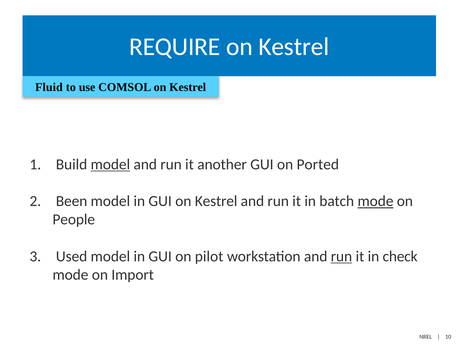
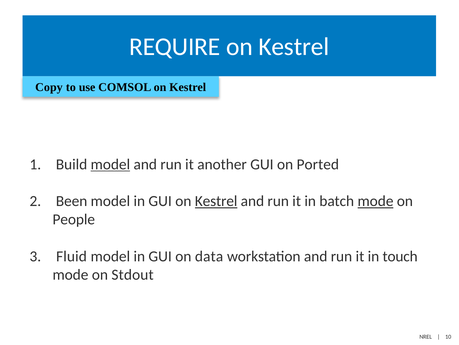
Fluid: Fluid -> Copy (49, 87)
Kestrel underline: none -> present (216, 201)
Used: Used -> Fluid (71, 256)
pilot: pilot -> data (209, 256)
run underline: present -> none (341, 256)
check: check -> touch (400, 256)
Import: Import -> Stdout (133, 274)
